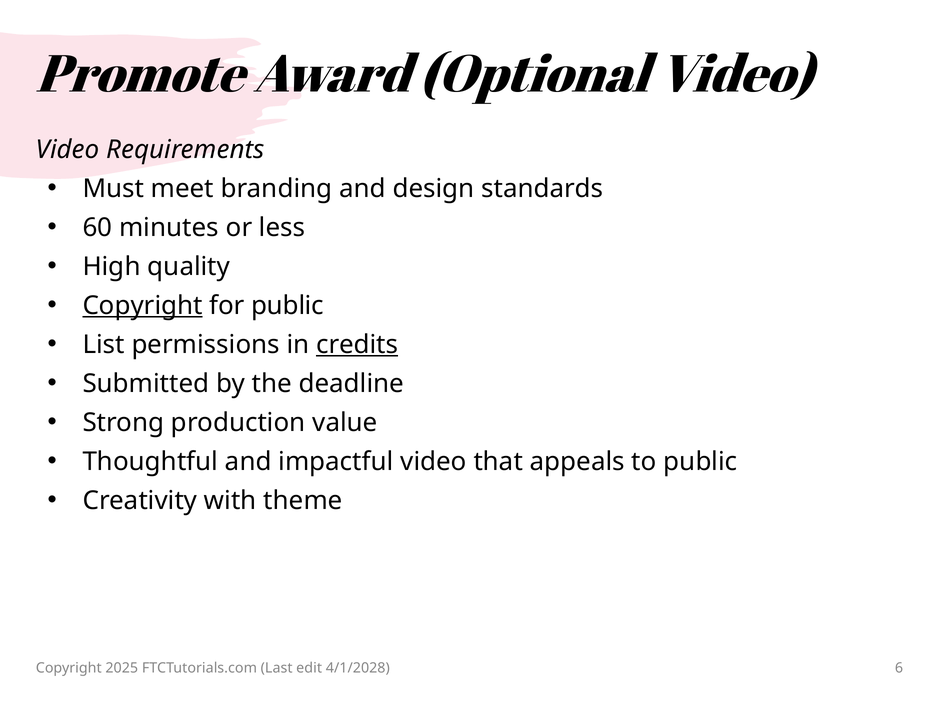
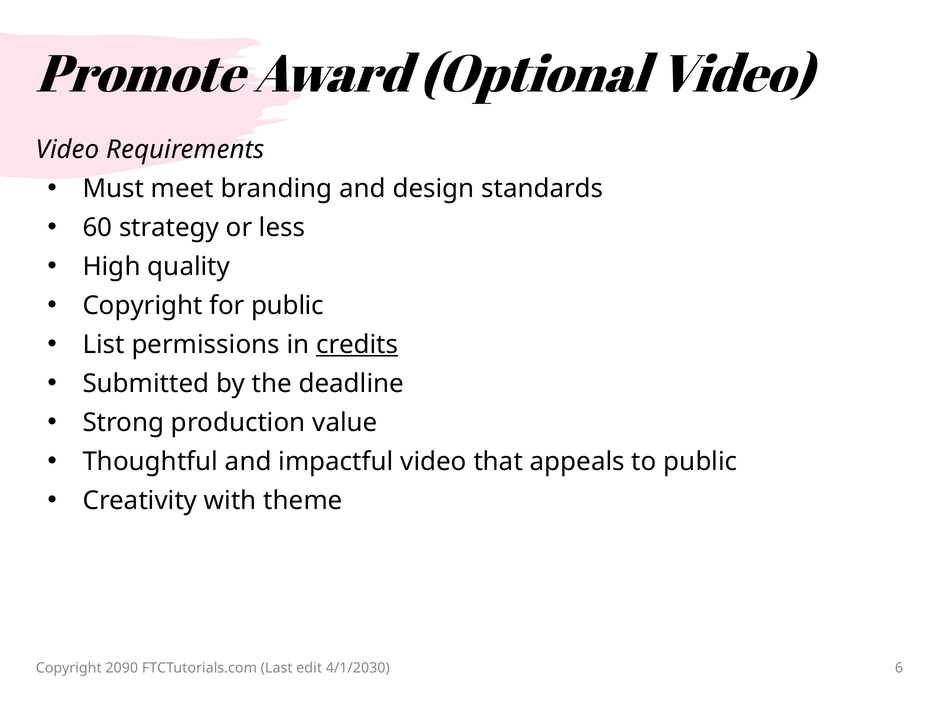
minutes: minutes -> strategy (169, 228)
Copyright underline: present -> none (143, 306)
2025: 2025 -> 2090 (122, 668)
4/1/2028: 4/1/2028 -> 4/1/2030 (358, 668)
